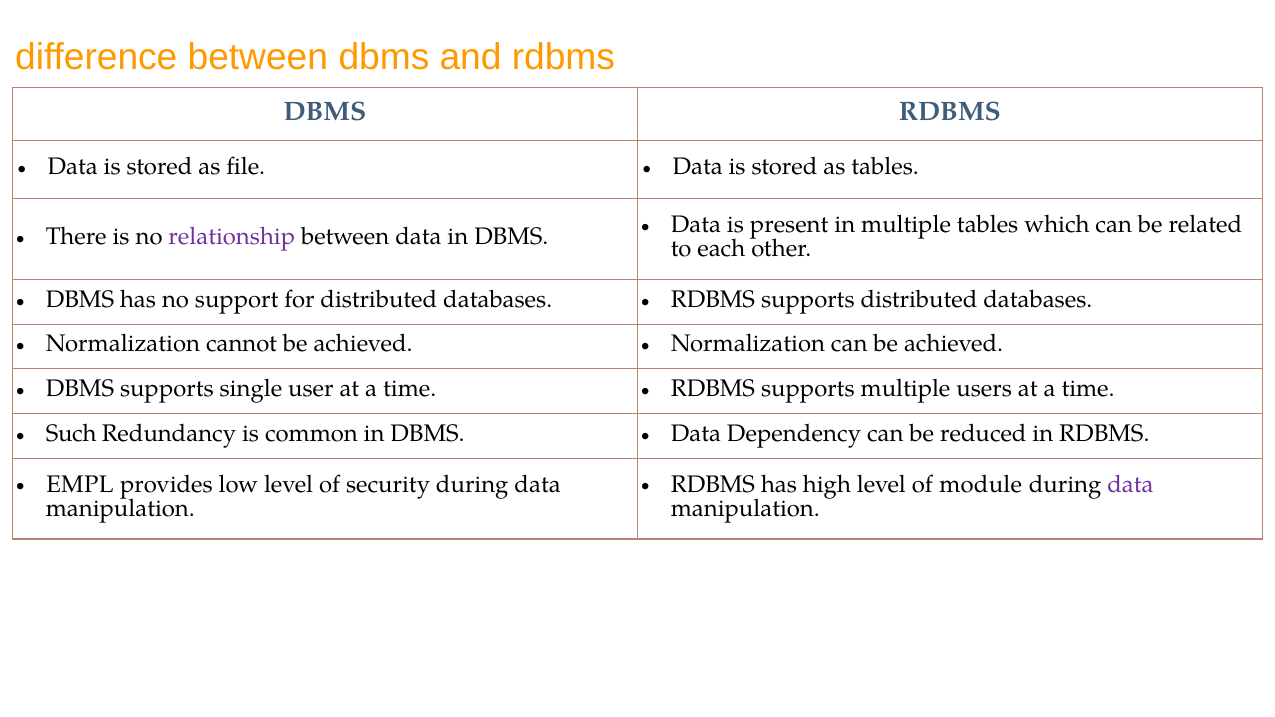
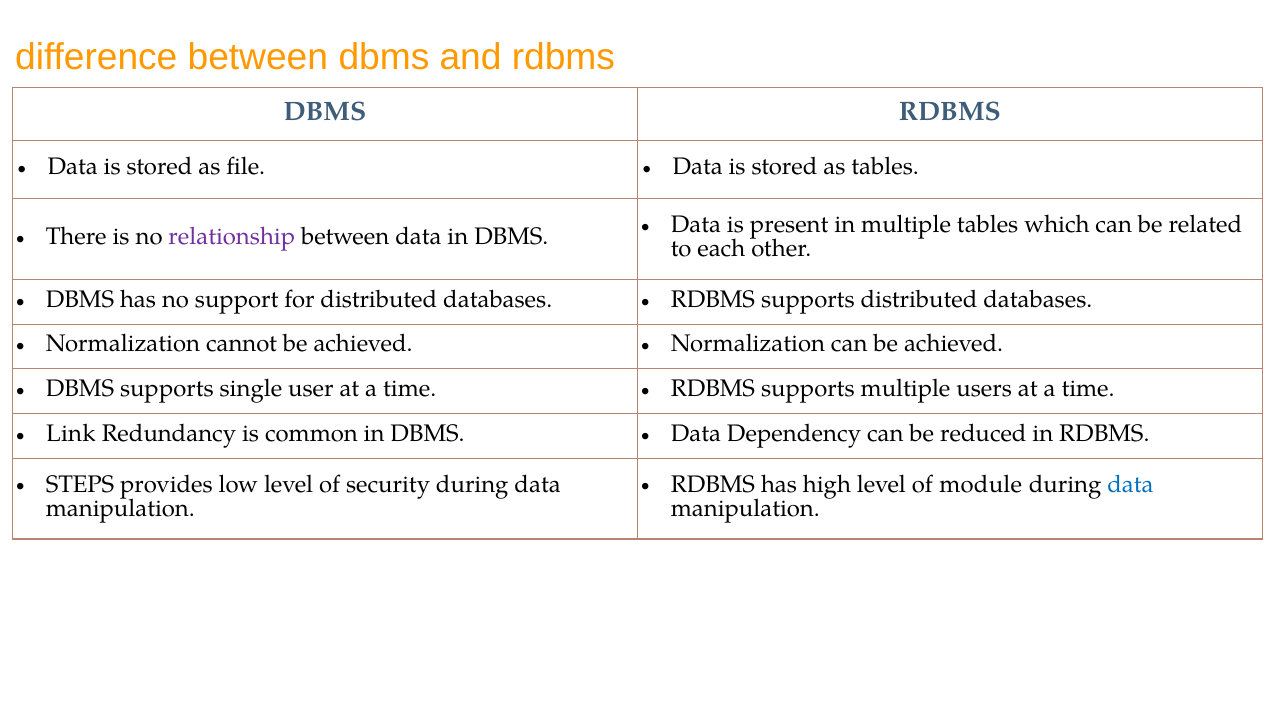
Such: Such -> Link (71, 434)
EMPL: EMPL -> STEPS (80, 484)
data colour: purple -> blue (1130, 484)
